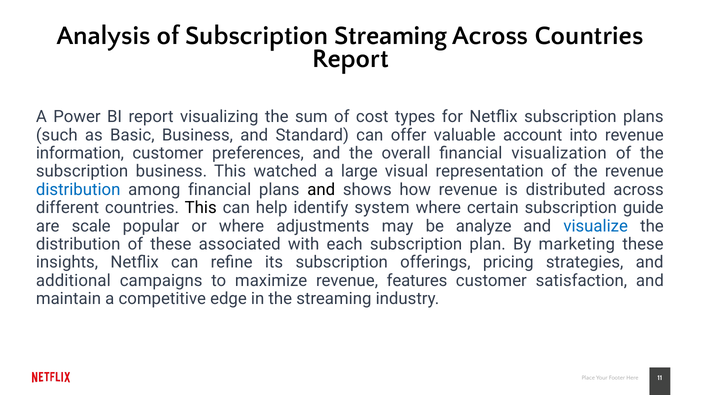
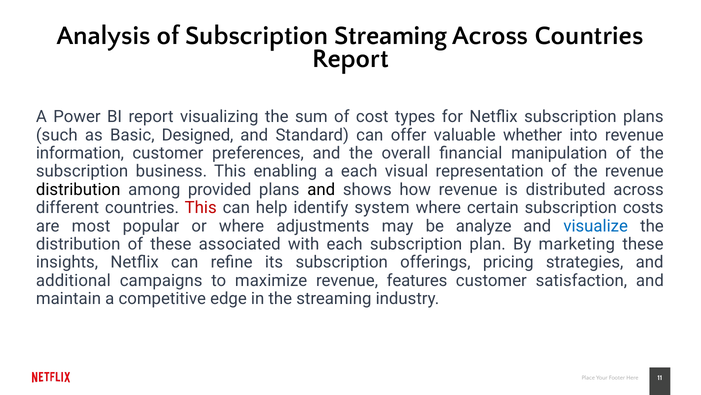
Basic Business: Business -> Designed (198, 135)
account: account -> whether (533, 135)
visualization: visualization -> manipulation (559, 153)
watched: watched -> enabling (285, 171)
a large: large -> each (359, 171)
distribution colour: blue -> black (78, 189)
among financial: financial -> provided (220, 189)
This colour: black -> red (201, 207)
guide: guide -> costs (643, 207)
scale: scale -> most (91, 226)
